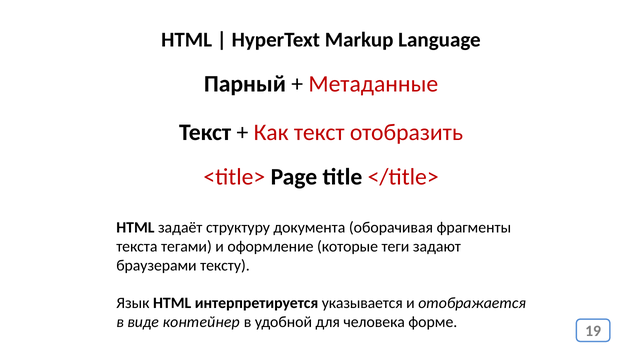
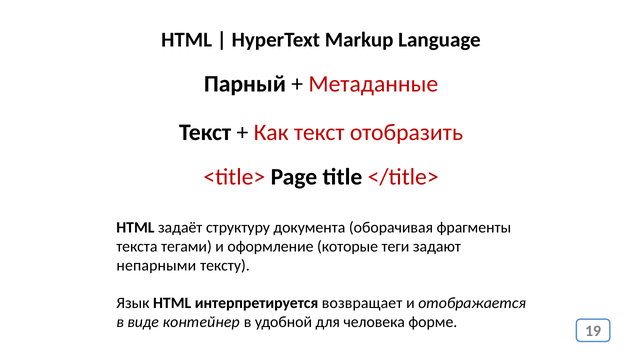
браузерами: браузерами -> непарными (156, 265)
указывается: указывается -> возвращает (362, 303)
